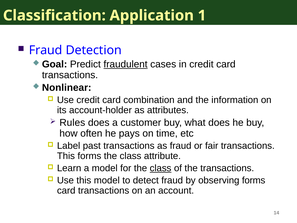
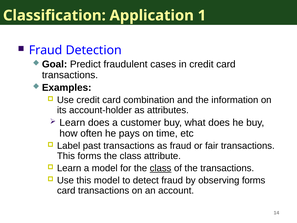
fraudulent underline: present -> none (126, 64)
Nonlinear: Nonlinear -> Examples (67, 88)
Rules: Rules -> Learn (72, 123)
